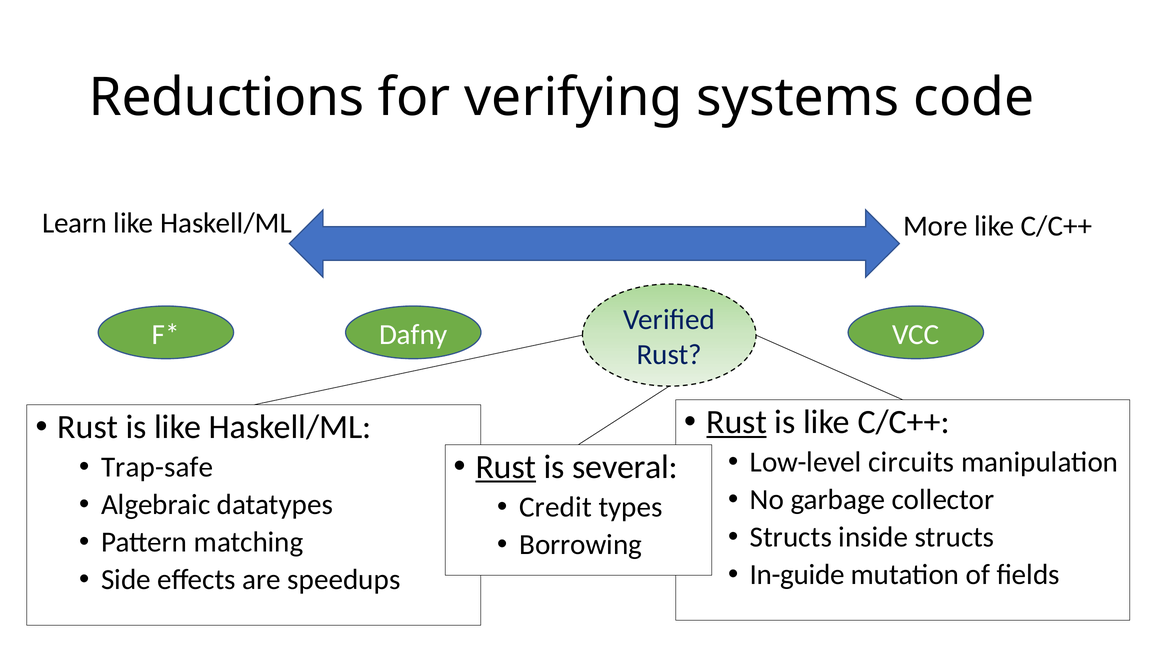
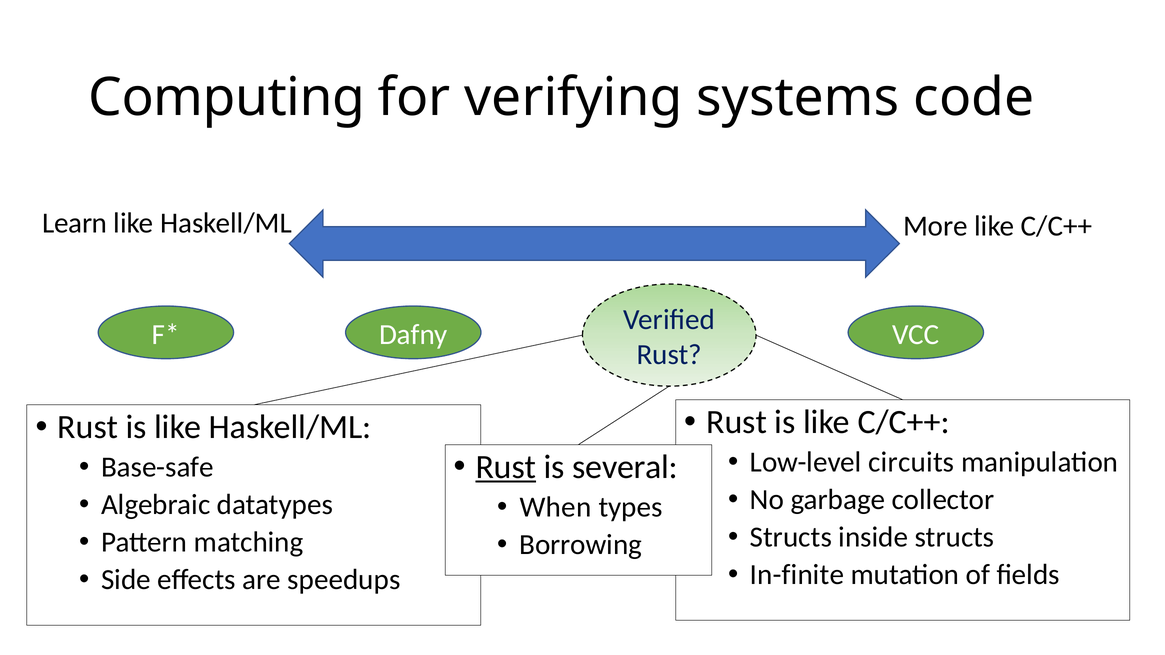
Reductions: Reductions -> Computing (227, 98)
Rust underline: present -> none (737, 422)
Trap-safe: Trap-safe -> Base-safe (157, 468)
Credit: Credit -> When (555, 507)
In-guide: In-guide -> In-finite (797, 575)
